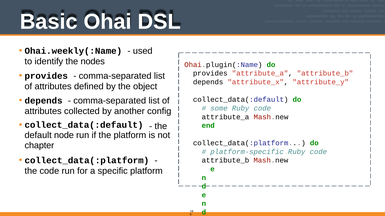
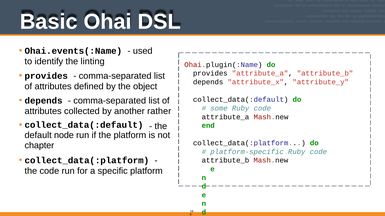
Ohai.weekly(:Name: Ohai.weekly(:Name -> Ohai.events(:Name (73, 51)
nodes: nodes -> linting (93, 62)
config: config -> rather (159, 112)
